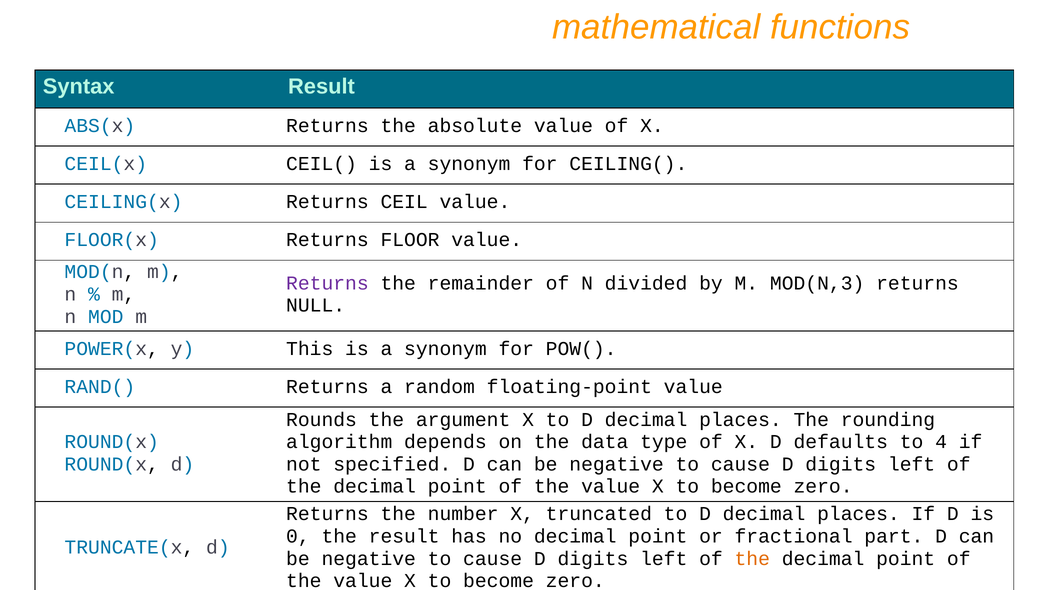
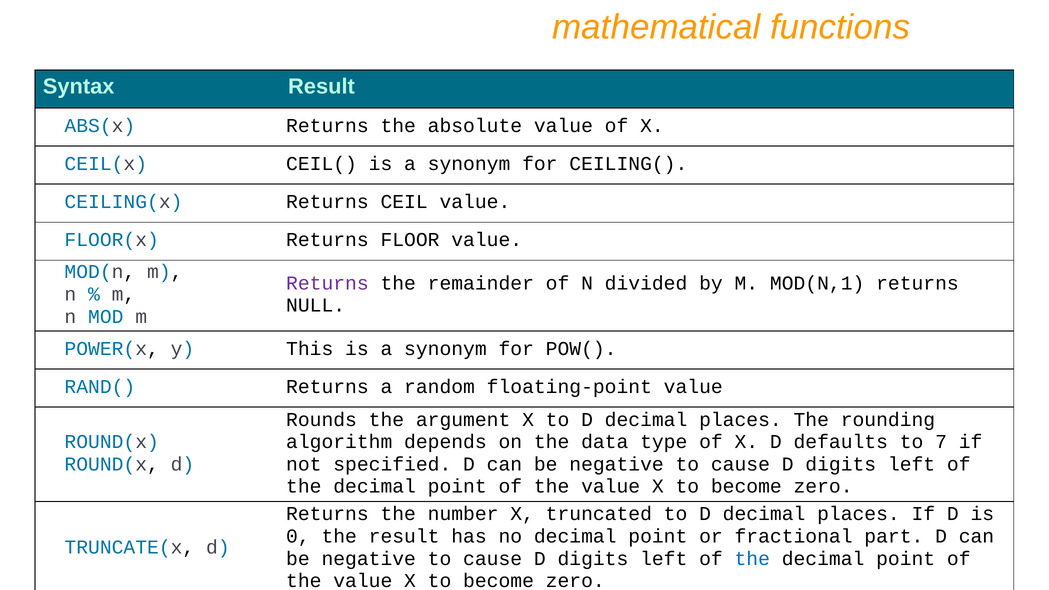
MOD(N,3: MOD(N,3 -> MOD(N,1 (817, 283)
4: 4 -> 7 (941, 442)
the colour: orange -> blue (752, 559)
